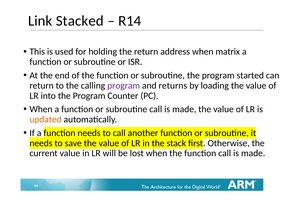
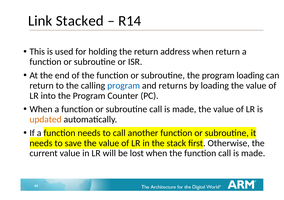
when matrix: matrix -> return (228, 52)
program started: started -> loading (250, 76)
program colour: purple -> blue (124, 86)
